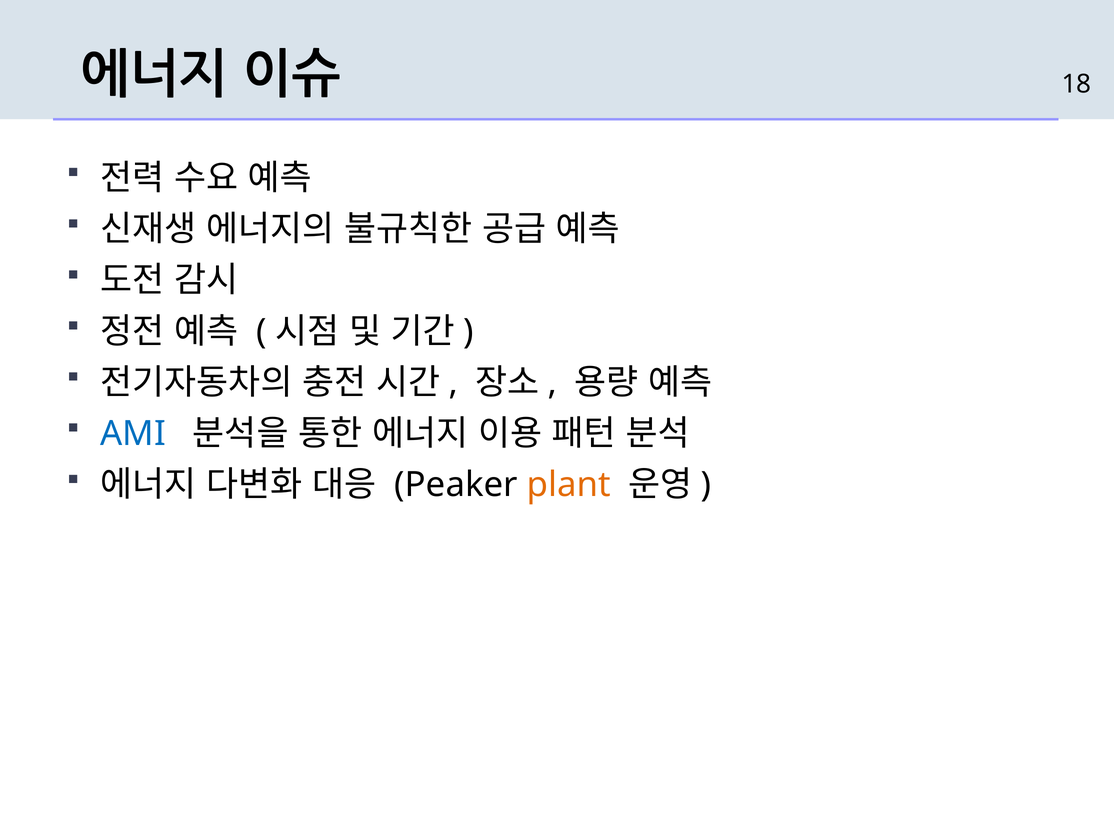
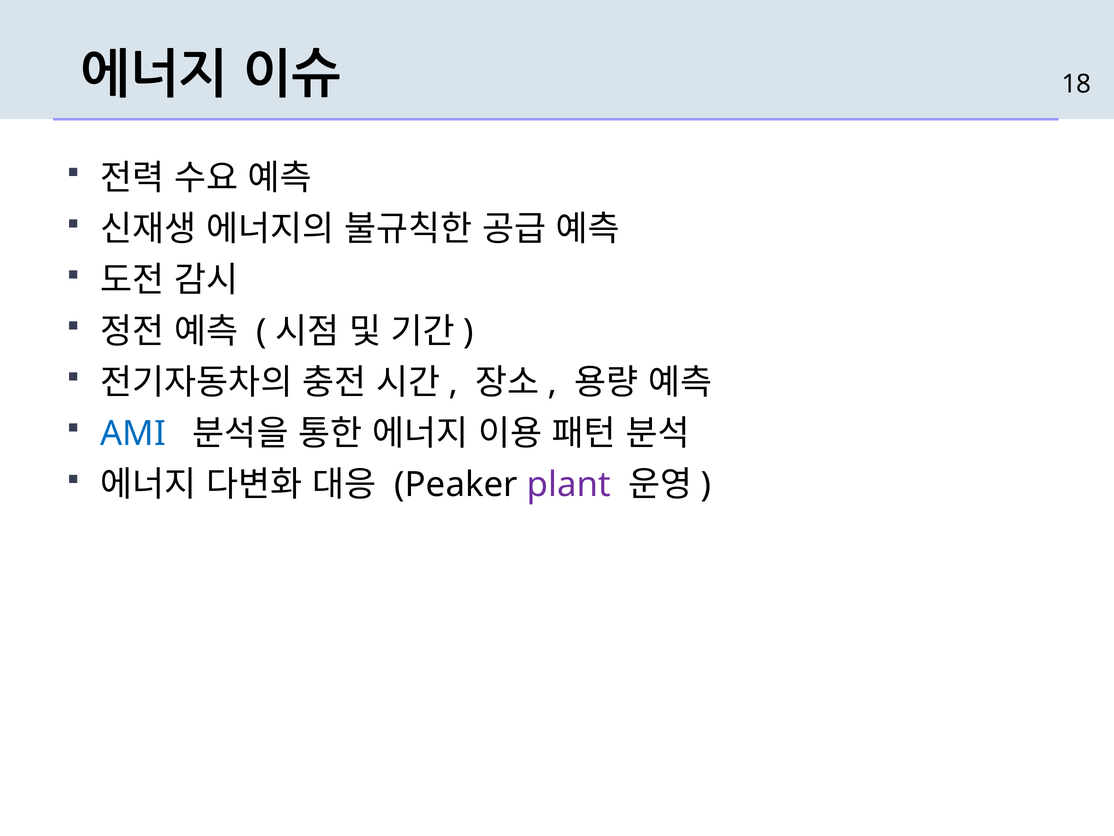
plant colour: orange -> purple (569, 485)
